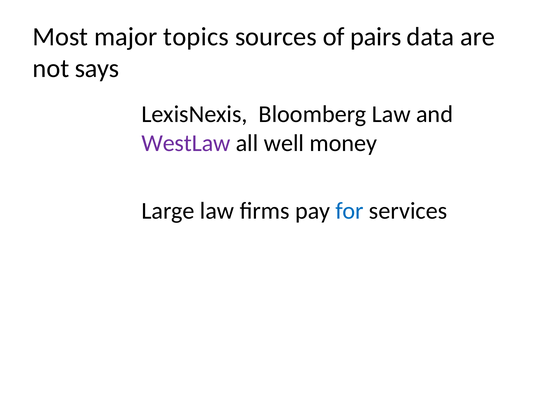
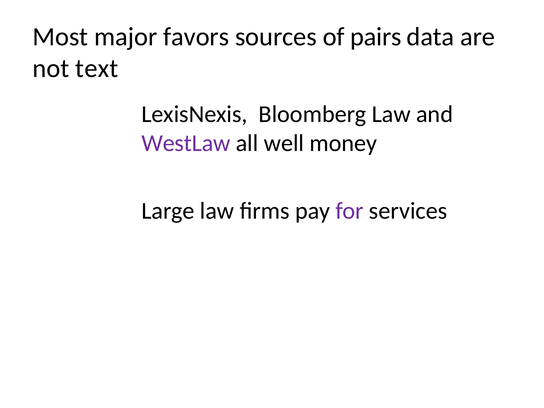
topics: topics -> favors (196, 37)
says: says -> text (97, 69)
for colour: blue -> purple (350, 211)
